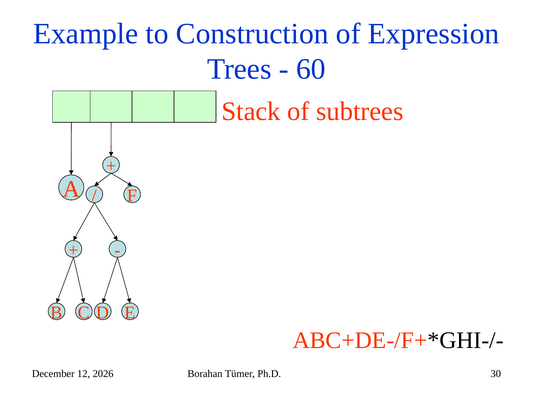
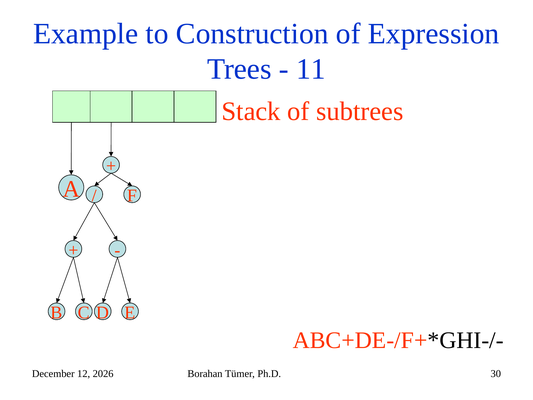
60: 60 -> 11 (311, 69)
